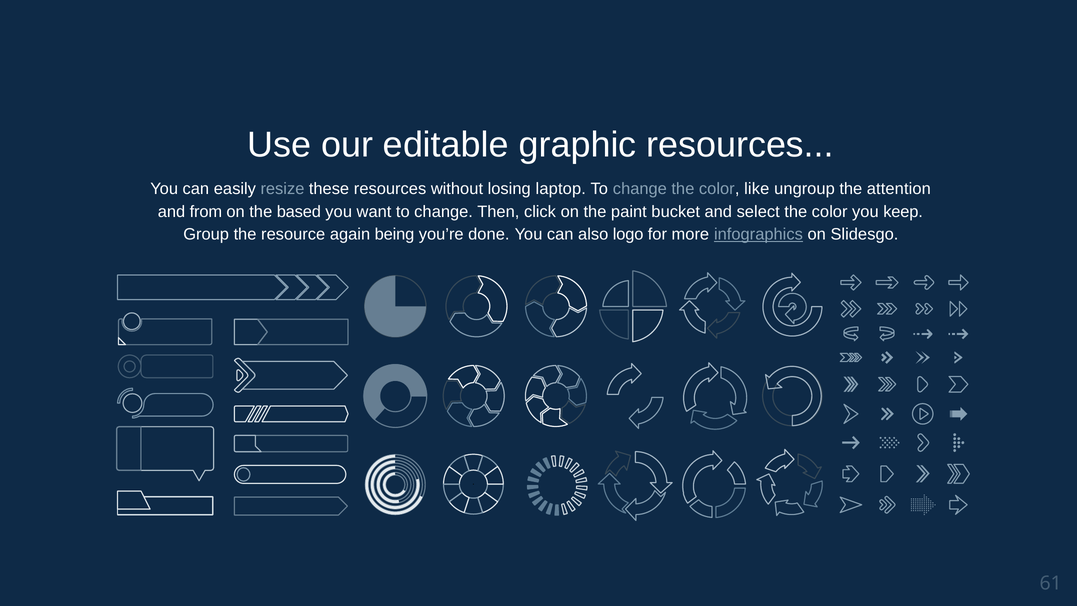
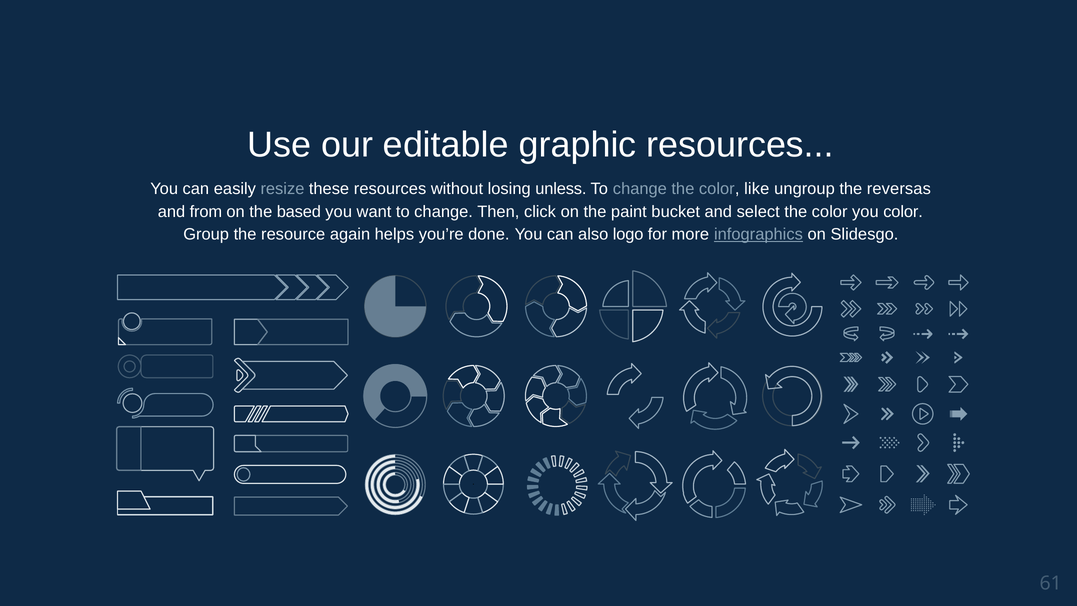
laptop: laptop -> unless (561, 189)
attention: attention -> reversas (899, 189)
you keep: keep -> color (903, 212)
being: being -> helps (394, 234)
